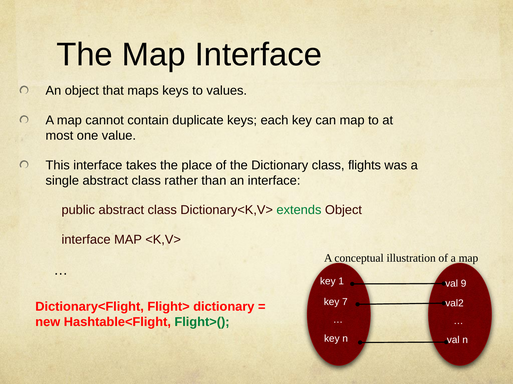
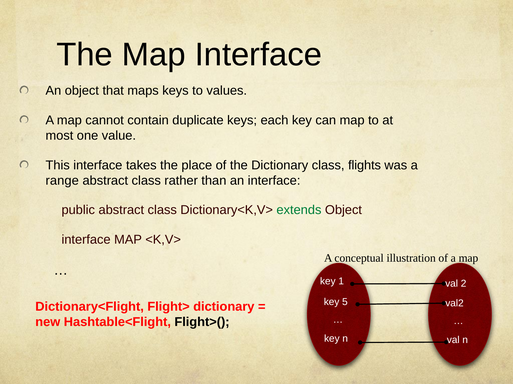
single: single -> range (62, 181)
9: 9 -> 2 (464, 284)
7: 7 -> 5 (345, 303)
Flight>( colour: green -> black (202, 323)
